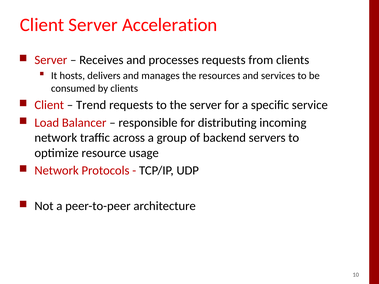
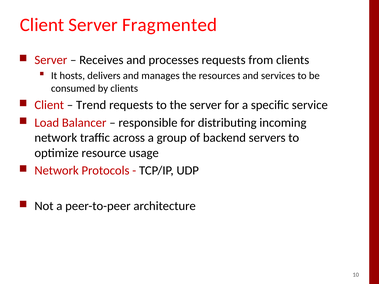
Acceleration: Acceleration -> Fragmented (170, 25)
